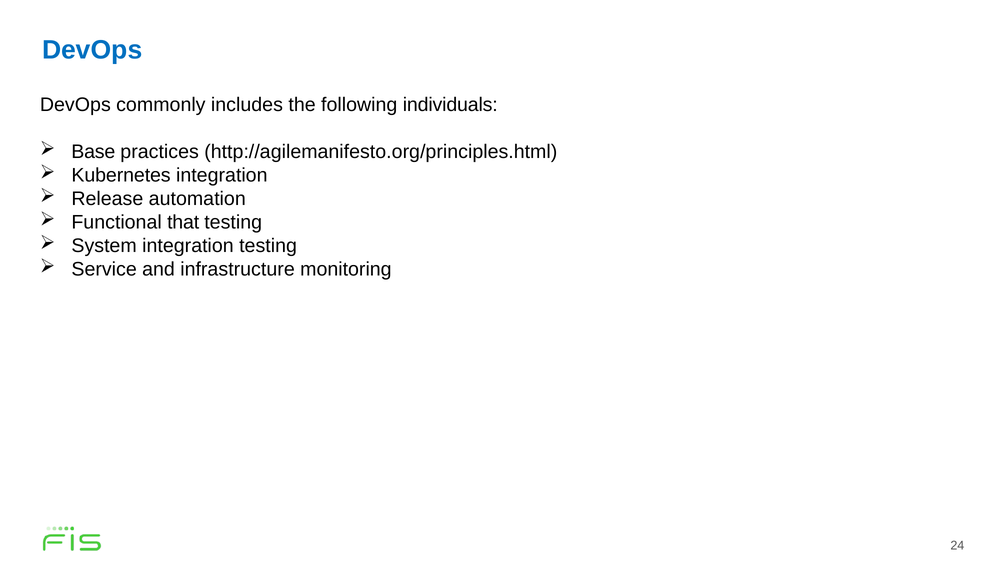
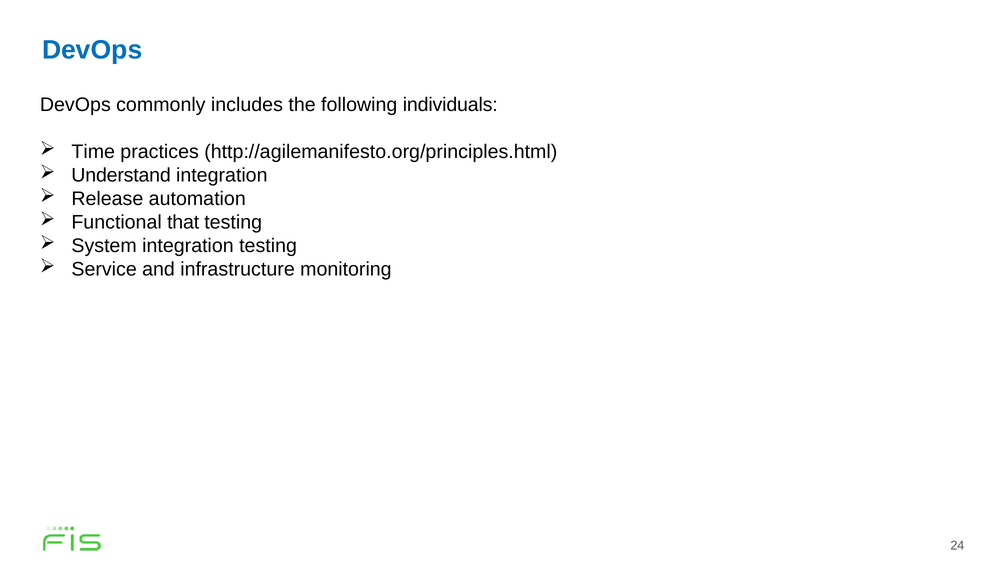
Base: Base -> Time (93, 152)
Kubernetes: Kubernetes -> Understand (121, 175)
